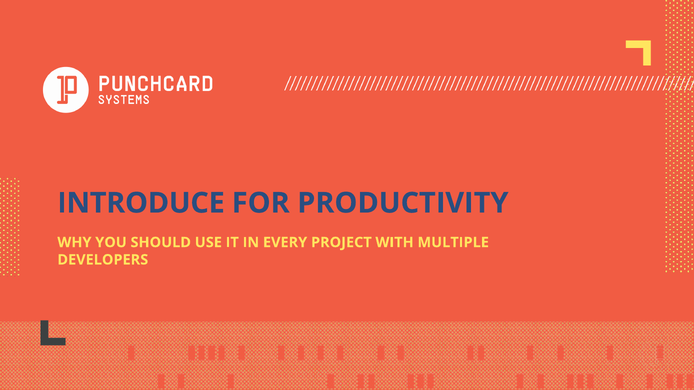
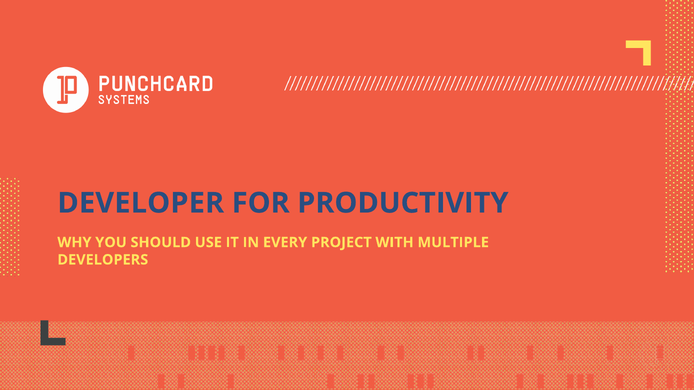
INTRODUCE: INTRODUCE -> DEVELOPER (141, 203)
